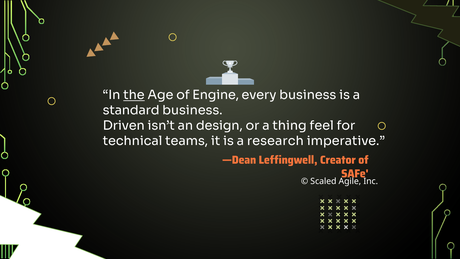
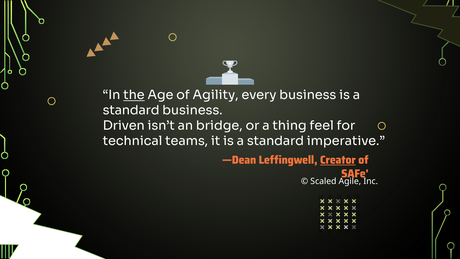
Engine: Engine -> Agility (216, 95)
design: design -> bridge (219, 126)
it is a research: research -> standard (275, 141)
Creator underline: none -> present (338, 160)
